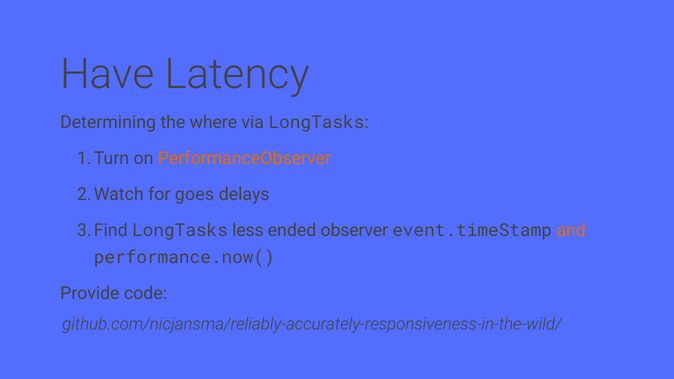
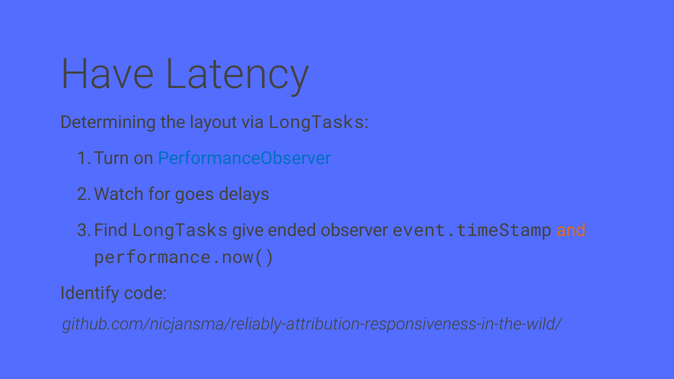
where: where -> layout (213, 122)
PerformanceObserver colour: orange -> blue (244, 158)
less: less -> give (248, 231)
Provide: Provide -> Identify (90, 293)
github.com/nicjansma/reliably-accurately-responsiveness-in-the-wild/: github.com/nicjansma/reliably-accurately-responsiveness-in-the-wild/ -> github.com/nicjansma/reliably-attribution-responsiveness-in-the-wild/ (312, 324)
